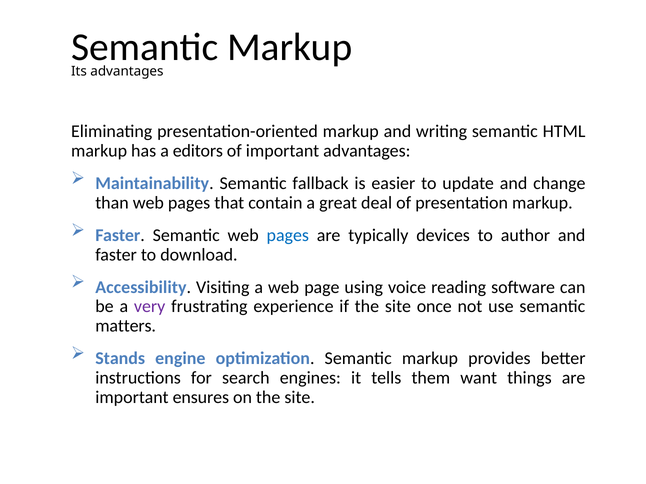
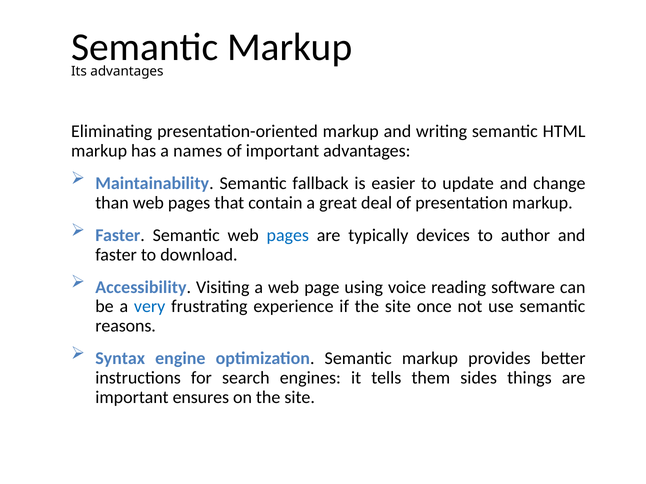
editors: editors -> names (198, 151)
very colour: purple -> blue (150, 307)
matters: matters -> reasons (126, 326)
Stands: Stands -> Syntax (120, 359)
want: want -> sides (479, 378)
